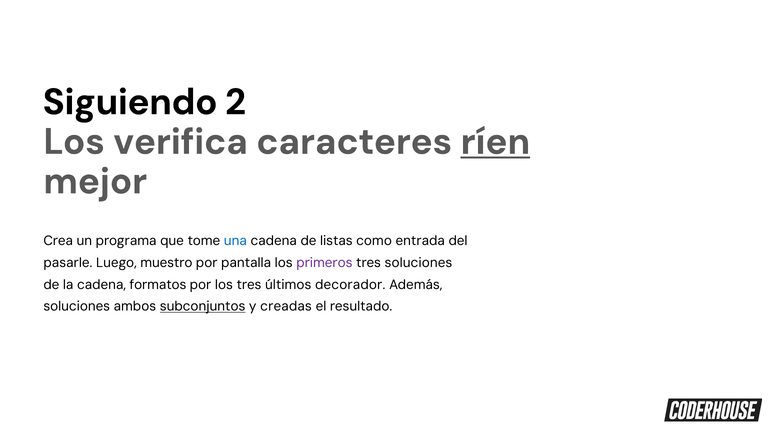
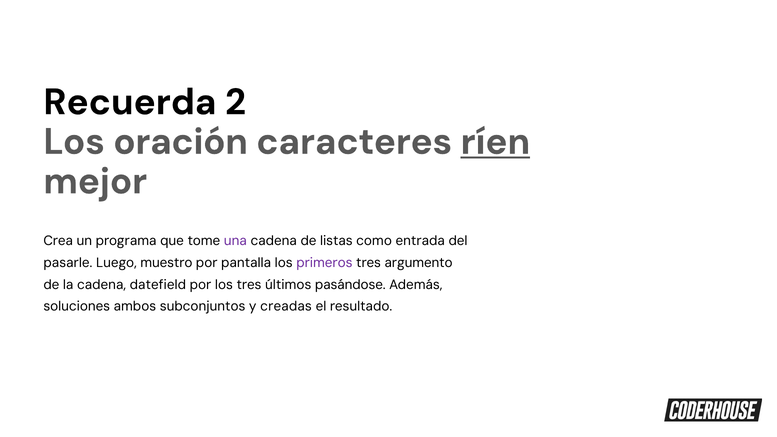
Siguiendo: Siguiendo -> Recuerda (130, 102)
verifica: verifica -> oración (181, 142)
una colour: blue -> purple (235, 241)
tres soluciones: soluciones -> argumento (419, 263)
formatos: formatos -> datefield (158, 285)
decorador: decorador -> pasándose (350, 285)
subconjuntos underline: present -> none (203, 307)
